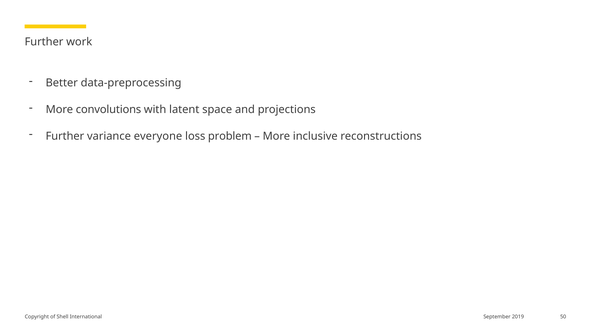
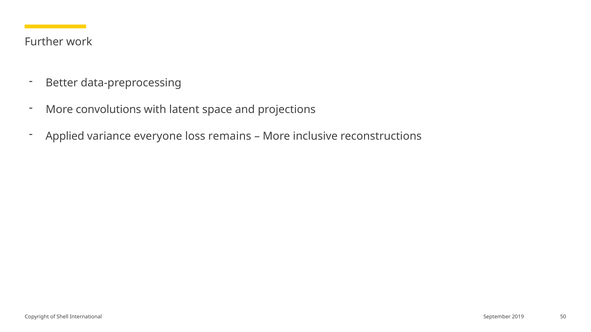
Further: Further -> Applied (65, 136)
problem: problem -> remains (230, 136)
